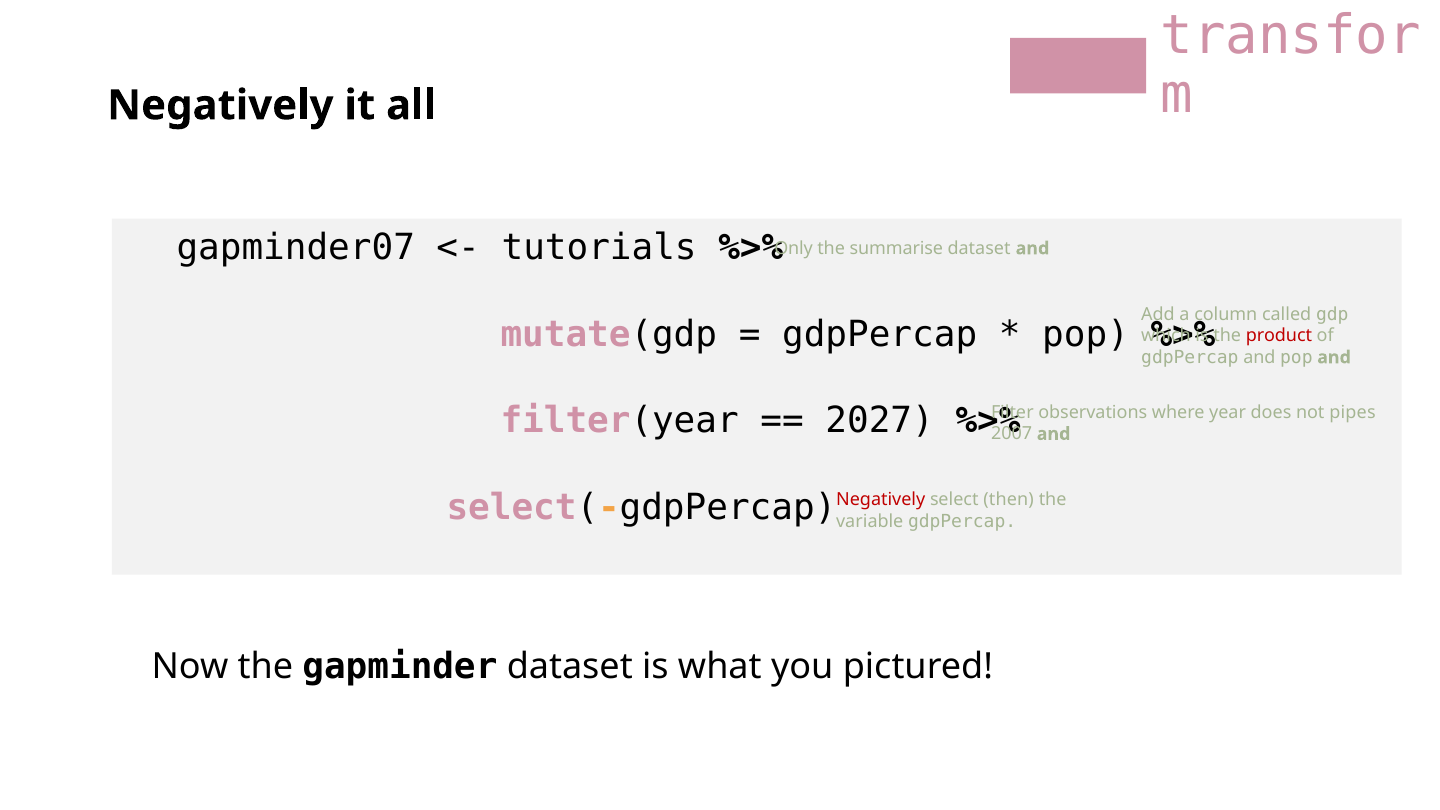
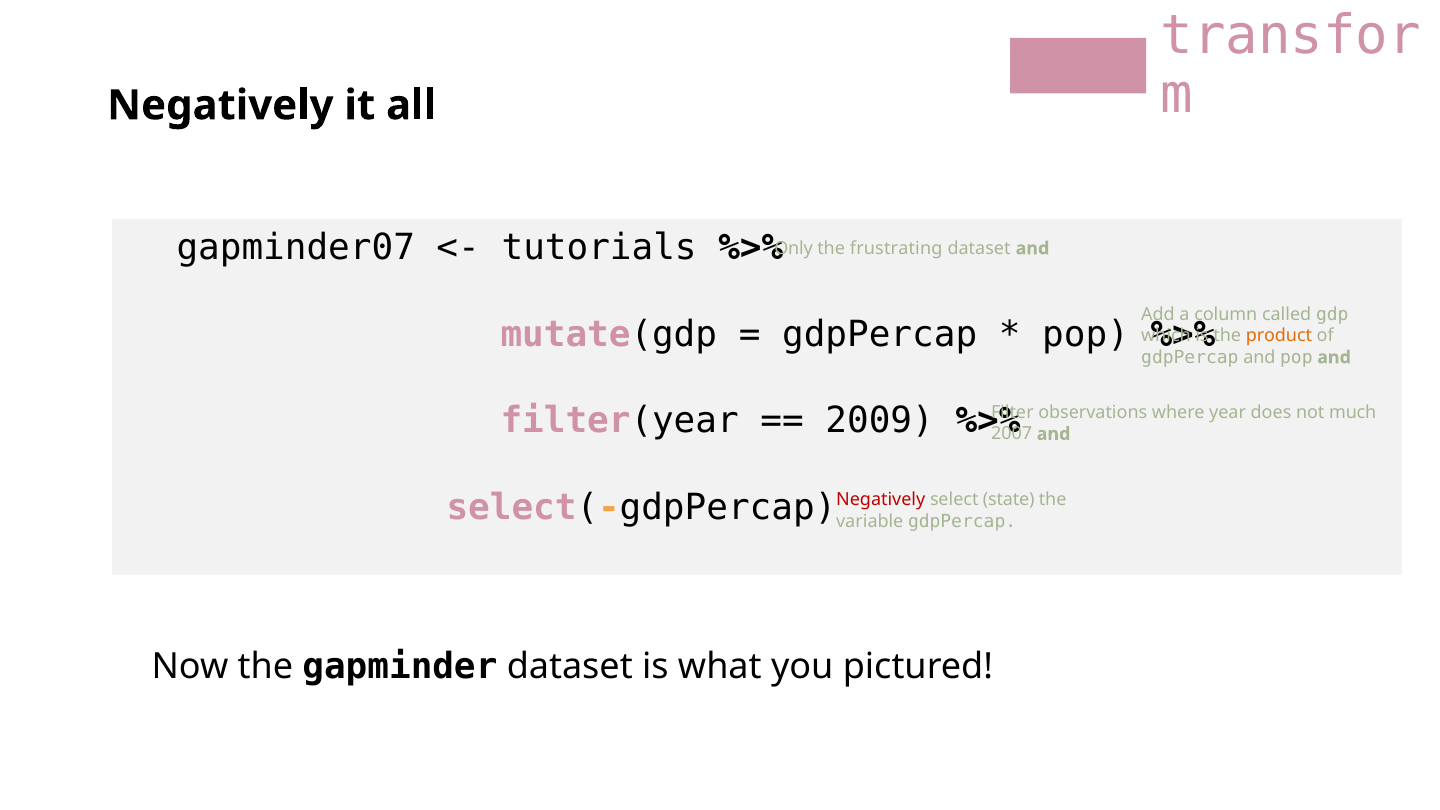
summarise: summarise -> frustrating (896, 248)
product colour: red -> orange (1279, 336)
2027: 2027 -> 2009 (880, 421)
pipes: pipes -> much (1353, 412)
then: then -> state (1009, 500)
